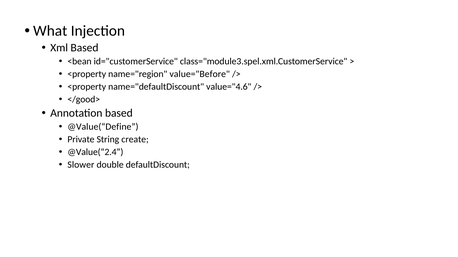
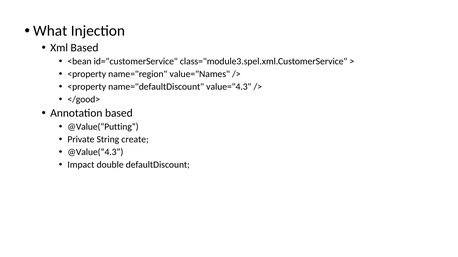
value="Before: value="Before -> value="Names (200, 74)
value="4.6: value="4.6 -> value="4.3 (229, 87)
@Value(“Define: @Value(“Define -> @Value(“Putting (103, 127)
@Value(“2.4: @Value(“2.4 -> @Value(“4.3 (95, 152)
Slower: Slower -> Impact (81, 165)
